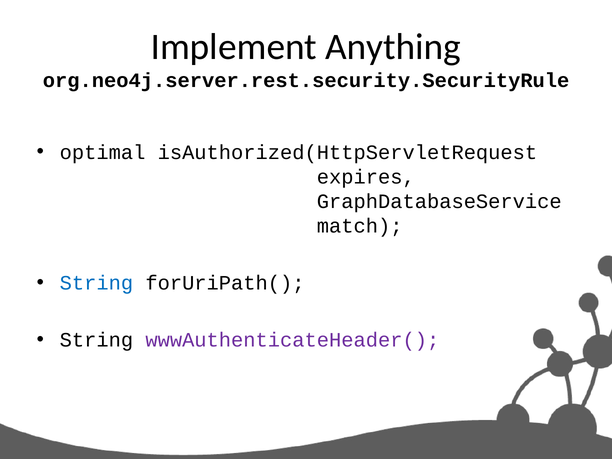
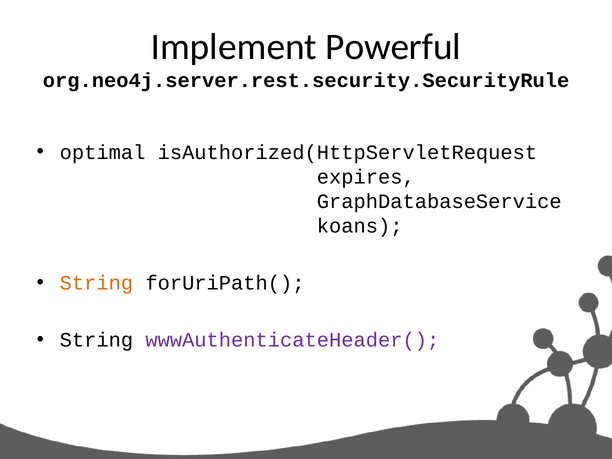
Anything: Anything -> Powerful (393, 47)
match: match -> koans (360, 226)
String colour: blue -> orange (96, 283)
